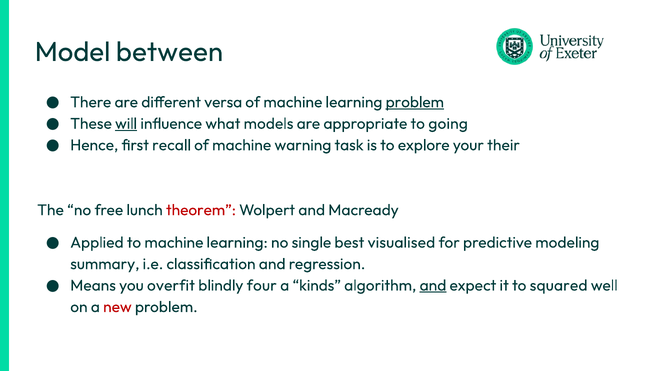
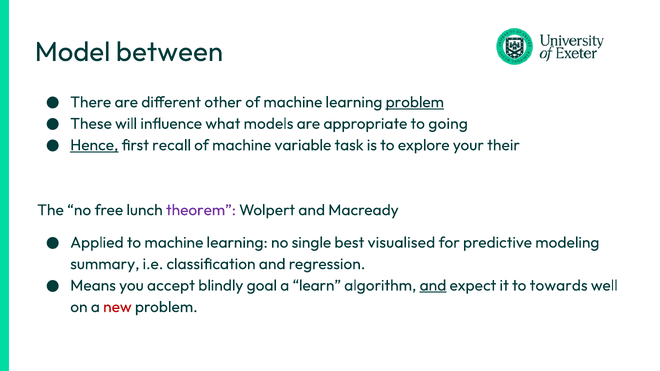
versa: versa -> other (223, 102)
will underline: present -> none (126, 124)
Hence underline: none -> present (94, 145)
warning: warning -> variable (303, 145)
theorem colour: red -> purple (201, 210)
overfit: overfit -> accept (171, 286)
four: four -> goal (262, 286)
kinds: kinds -> learn (317, 286)
squared: squared -> towards (559, 286)
